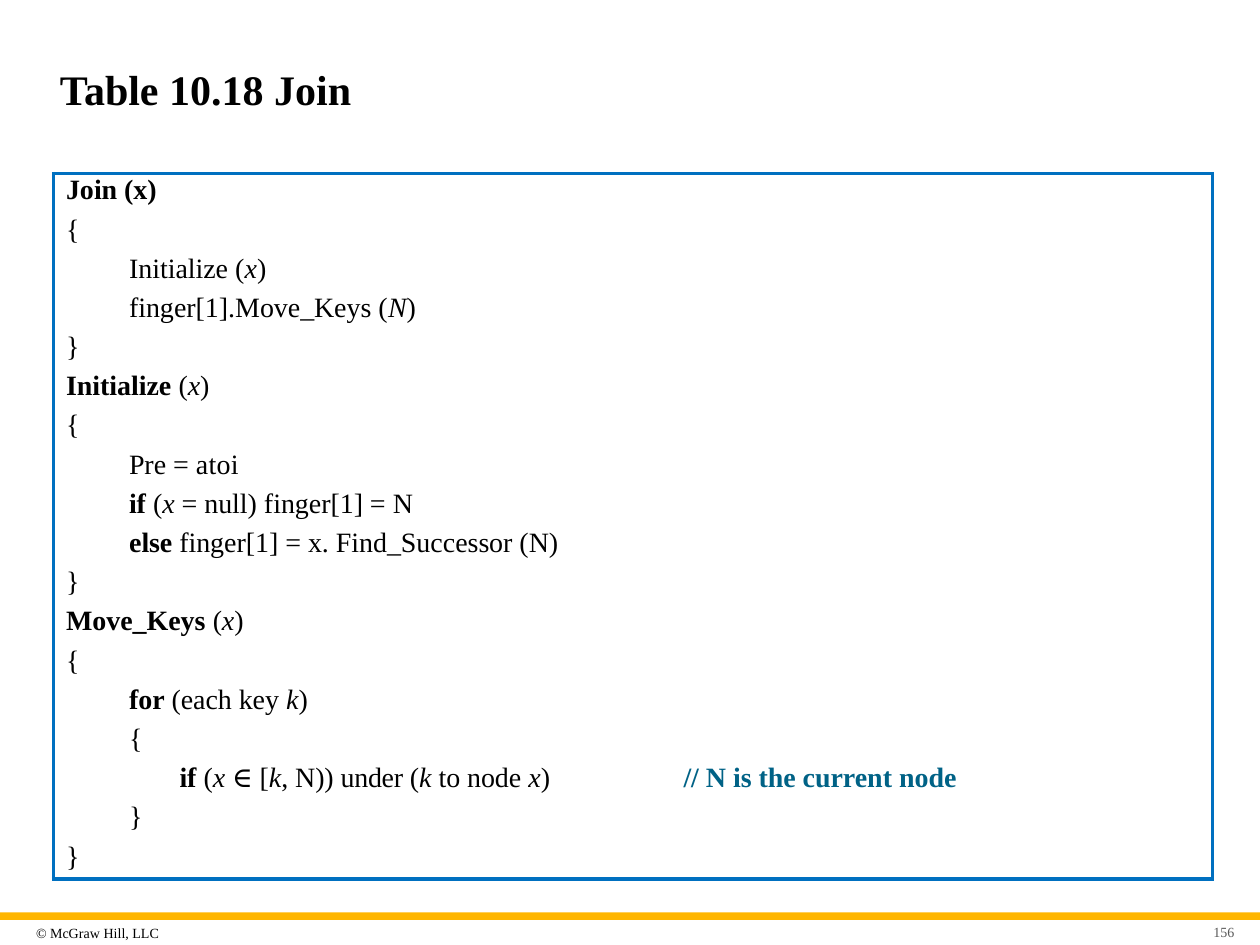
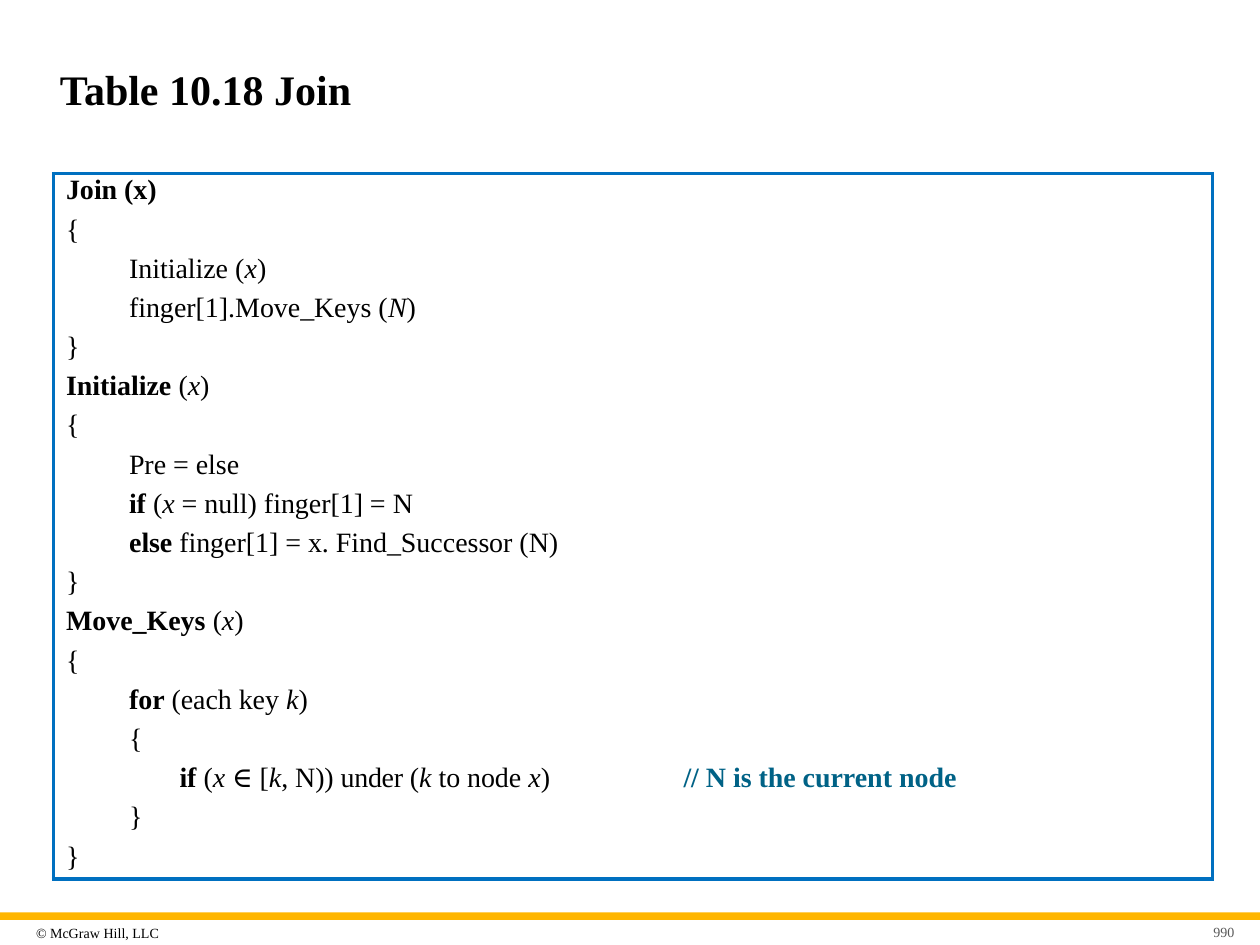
atoi: atoi -> else (218, 465)
156: 156 -> 990 (1224, 933)
